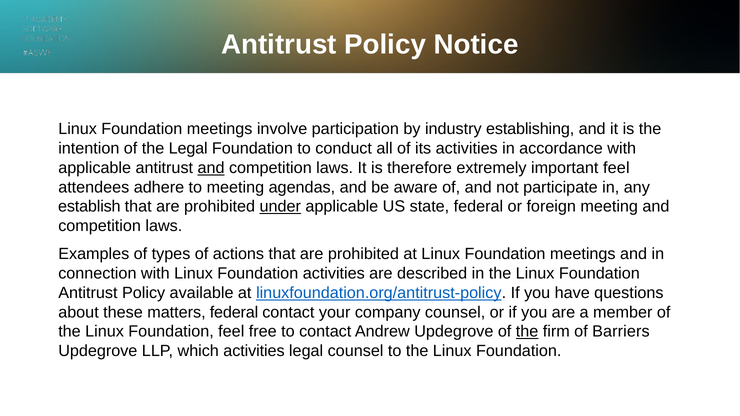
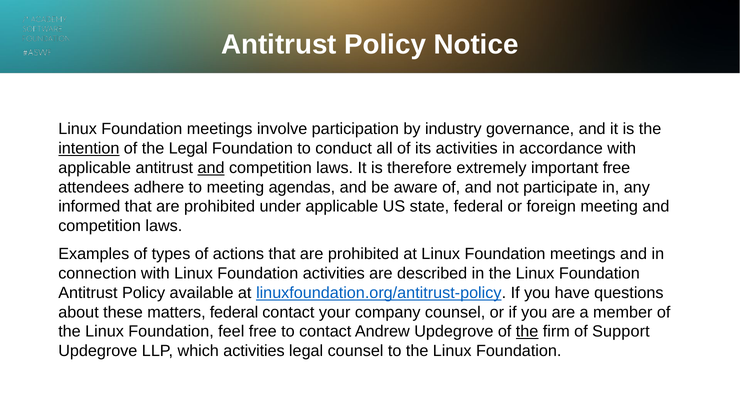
establishing: establishing -> governance (530, 129)
intention underline: none -> present (89, 148)
important feel: feel -> free (616, 168)
establish: establish -> informed (89, 207)
under underline: present -> none (280, 207)
Barriers: Barriers -> Support (621, 332)
